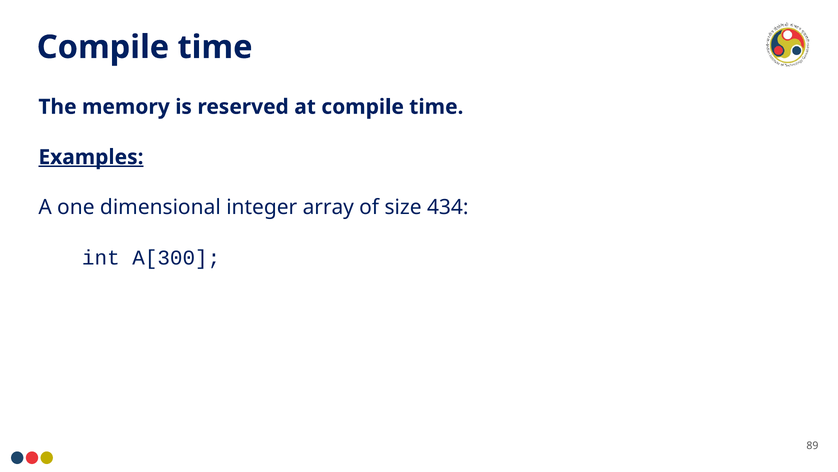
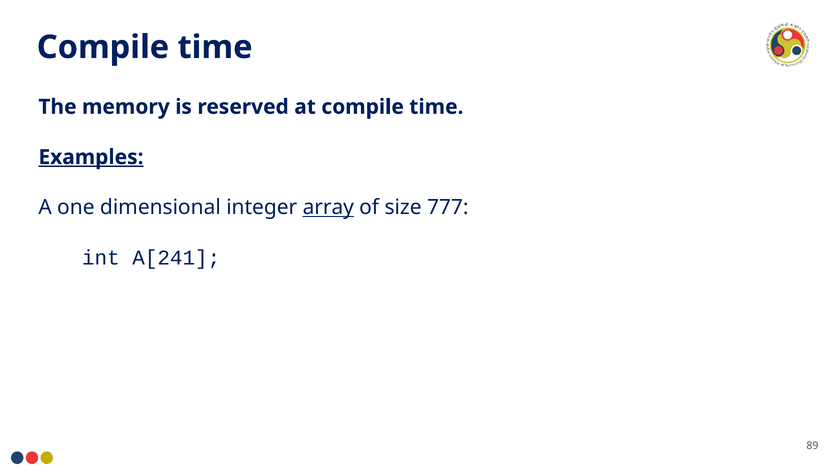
array underline: none -> present (328, 207)
434: 434 -> 777 (448, 207)
A[300: A[300 -> A[241 (176, 258)
